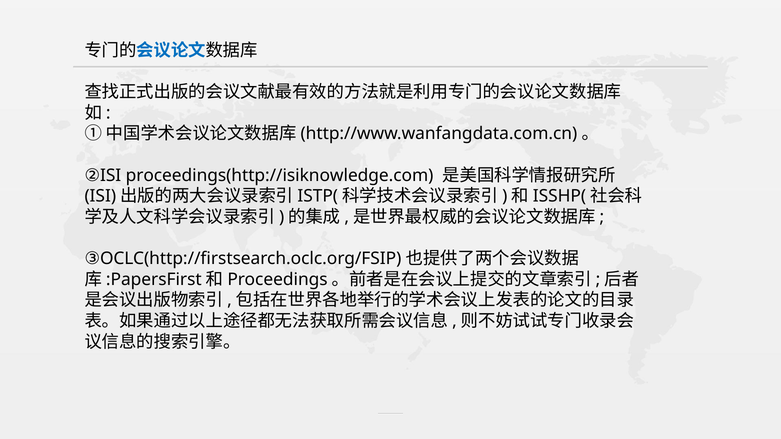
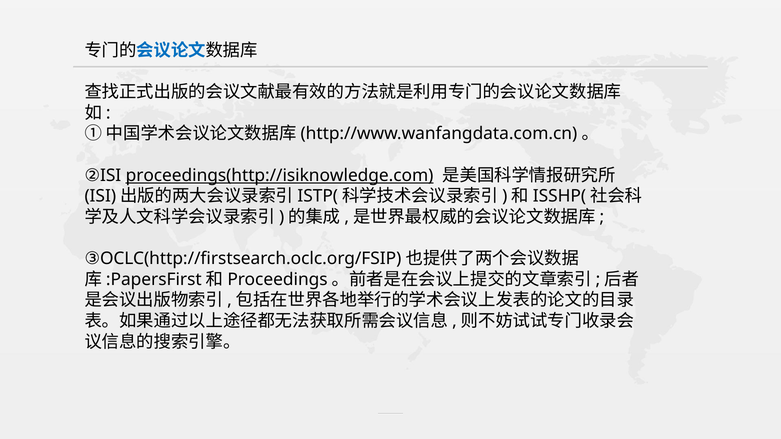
proceedings(http://isiknowledge.com underline: none -> present (280, 176)
